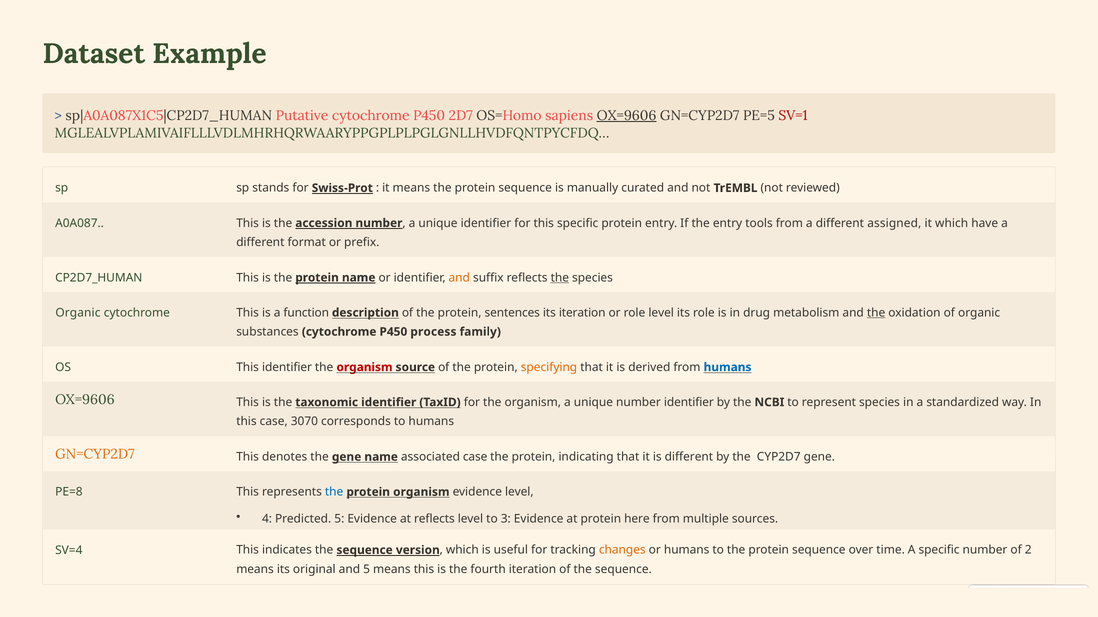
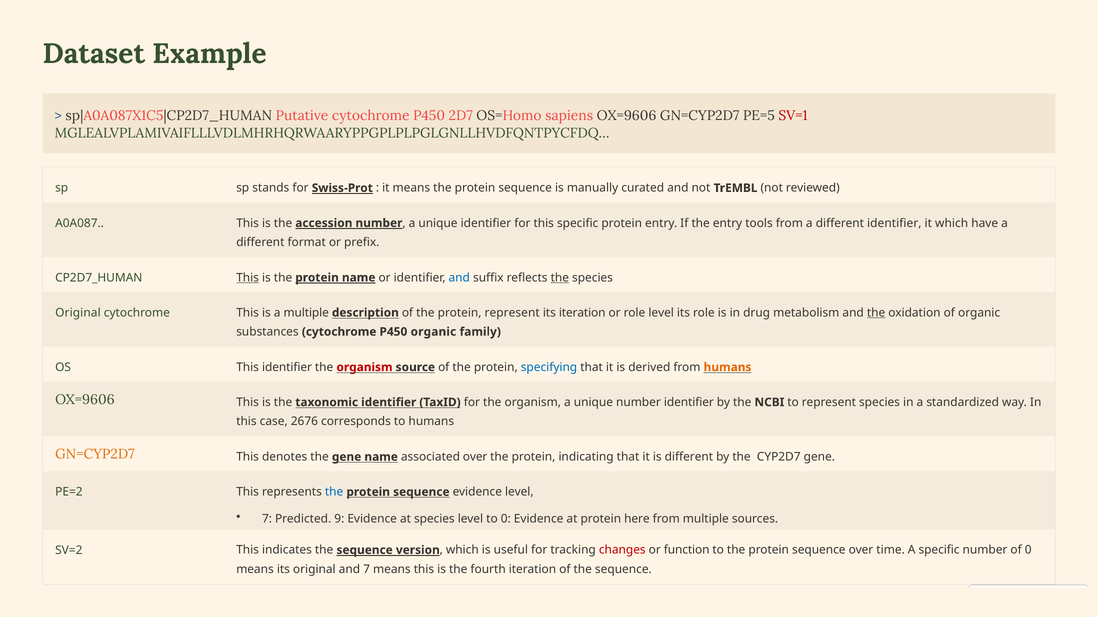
OX=9606 underline: present -> none (627, 116)
different assigned: assigned -> identifier (894, 223)
This underline: none -> present (248, 278)
and colour: orange -> blue (459, 278)
Organic: Organic -> Original (78, 313)
a function: function -> multiple (306, 313)
protein sentences: sentences -> represent (512, 313)
P450 process: process -> organic (433, 332)
specifying colour: orange -> blue (549, 368)
humans colour: blue -> orange (728, 368)
3070: 3070 -> 2676 (304, 422)
associated case: case -> over (475, 457)
PE=8: PE=8 -> PE=2 (69, 492)
organism: organism -> sequence (421, 492)
4: 4 -> 7 (267, 519)
Predicted 5: 5 -> 9 (339, 519)
at reflects: reflects -> species (434, 519)
to 3: 3 -> 0 (506, 519)
SV=4: SV=4 -> SV=2 (69, 551)
changes colour: orange -> red (622, 551)
or humans: humans -> function (687, 551)
of 2: 2 -> 0 (1028, 551)
and 5: 5 -> 7 (367, 570)
